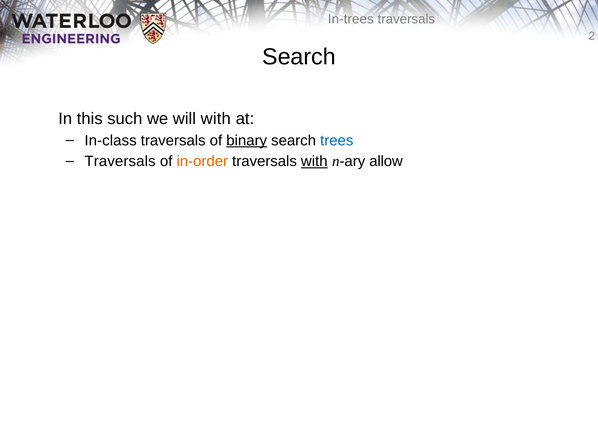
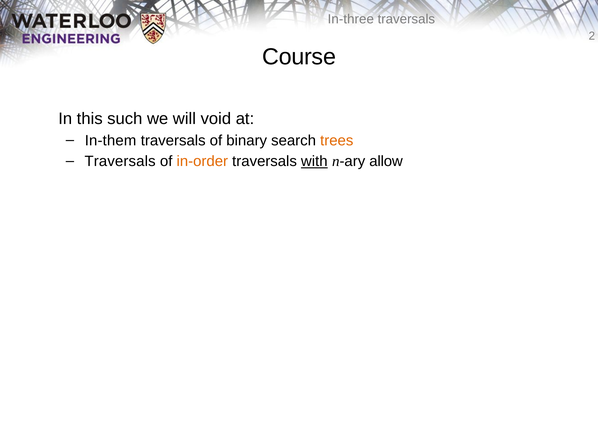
In-trees: In-trees -> In-three (351, 19)
Search: Search -> Course (299, 57)
will with: with -> void (216, 119)
In-class: In-class -> In-them (111, 141)
binary underline: present -> none (247, 141)
trees colour: blue -> orange (337, 141)
